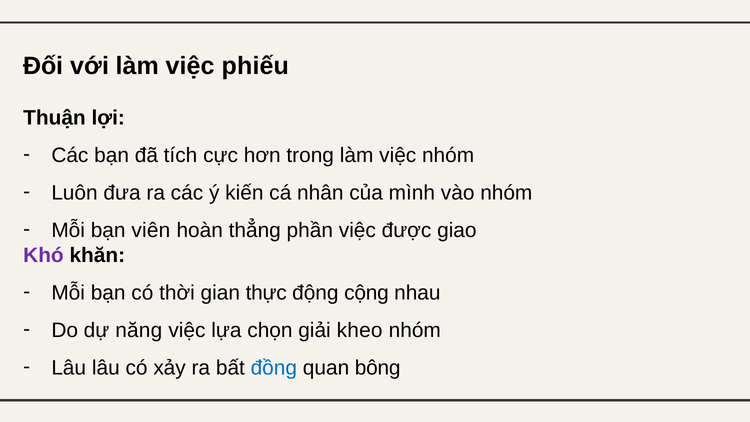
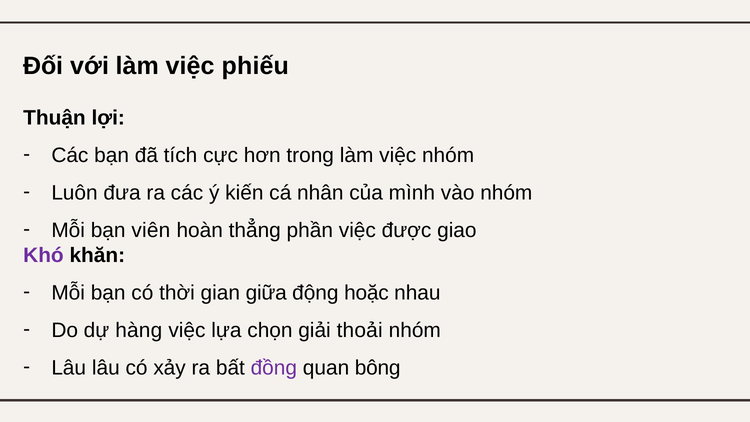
thực: thực -> giữa (266, 293)
cộng: cộng -> hoặc (366, 293)
năng: năng -> hàng (139, 330)
kheo: kheo -> thoải (360, 330)
đồng colour: blue -> purple (274, 368)
